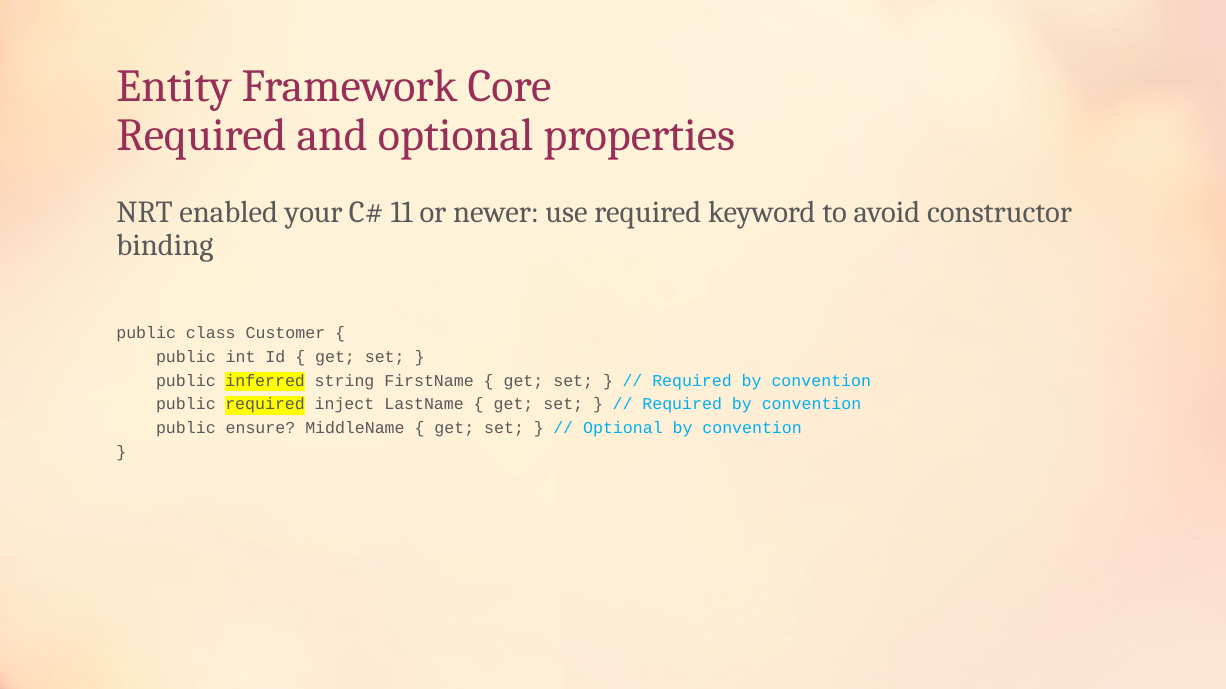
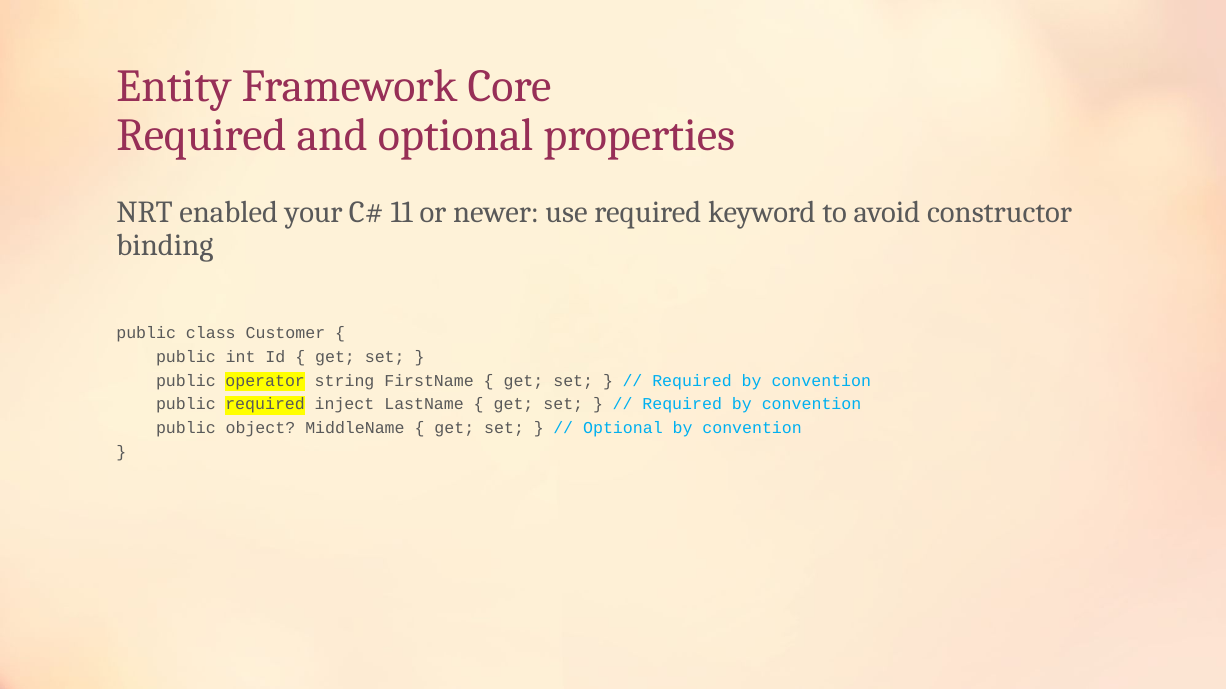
inferred: inferred -> operator (265, 381)
ensure: ensure -> object (260, 429)
